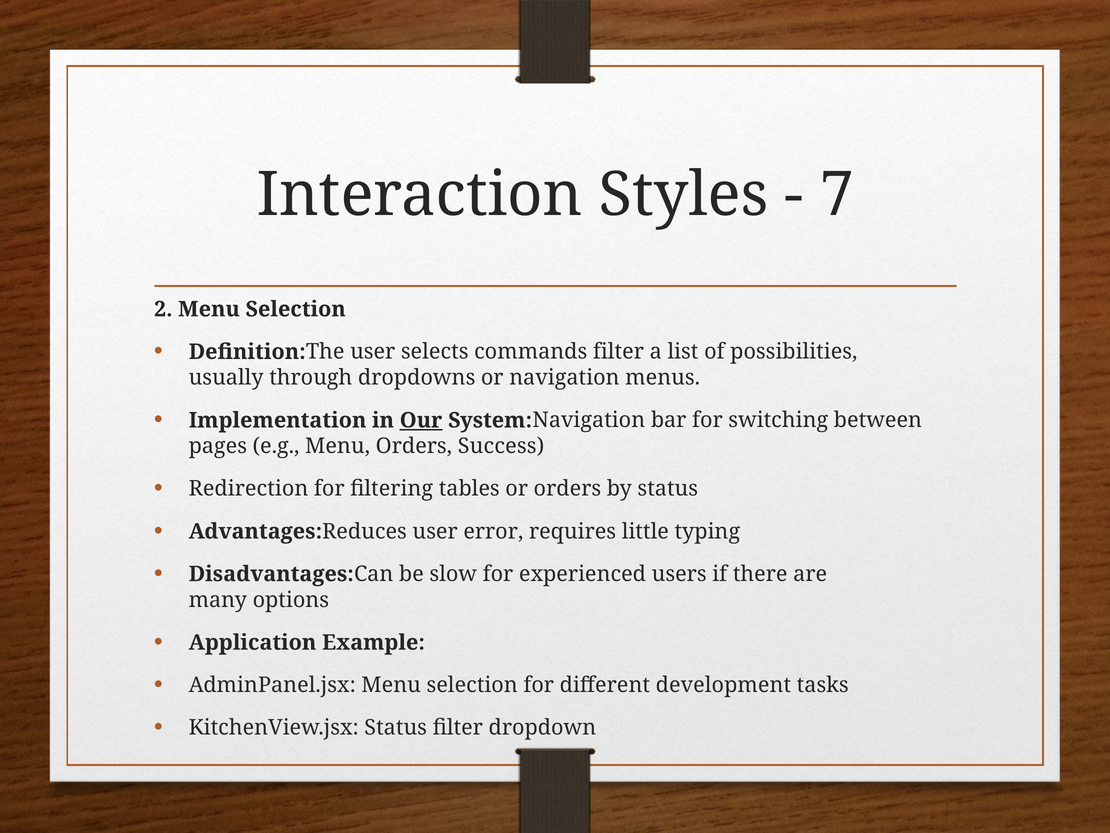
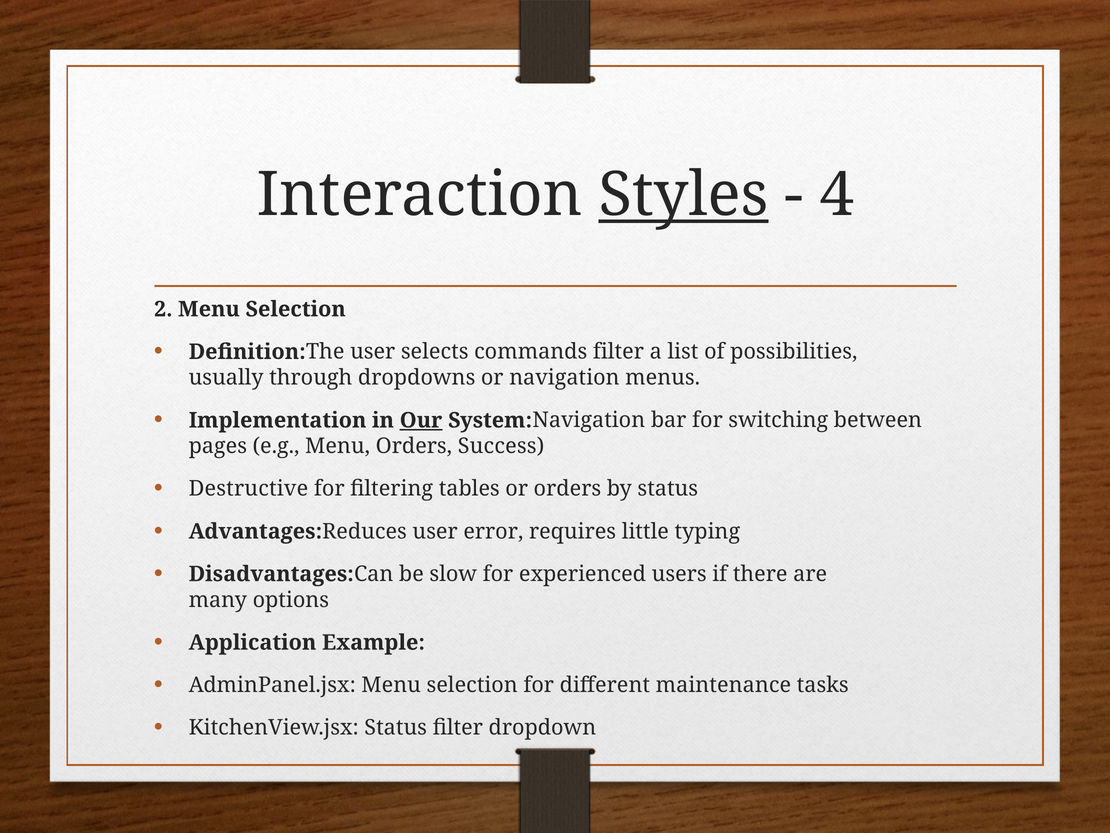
Styles underline: none -> present (684, 195)
7: 7 -> 4 (837, 195)
Redirection: Redirection -> Destructive (248, 489)
development: development -> maintenance (723, 685)
